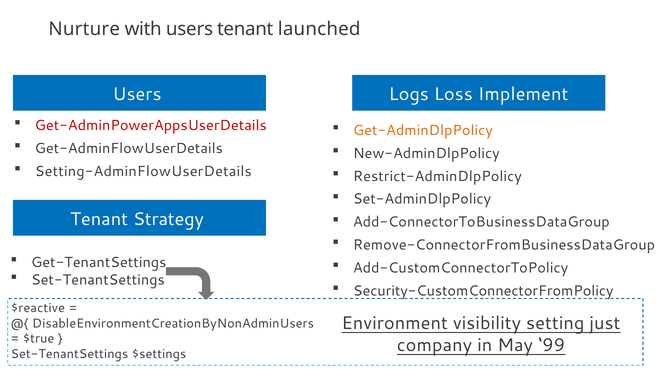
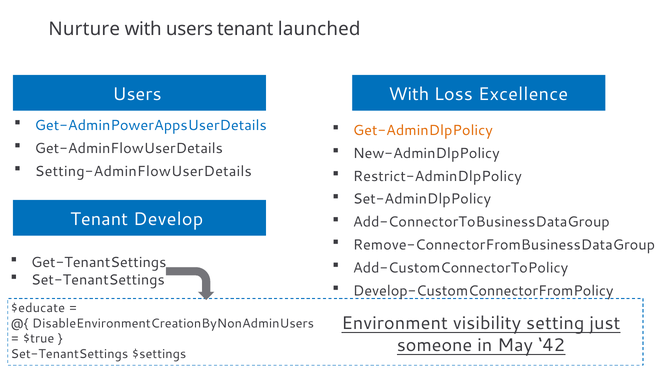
Logs: Logs -> With (409, 94)
Implement: Implement -> Excellence (523, 94)
Get-AdminPowerAppsUserDetails colour: red -> blue (151, 125)
Strategy: Strategy -> Develop (168, 219)
Security-CustomConnectorFromPolicy: Security-CustomConnectorFromPolicy -> Develop-CustomConnectorFromPolicy (483, 291)
$reactive: $reactive -> $educate (38, 308)
company: company -> someone (435, 345)
99: 99 -> 42 (552, 345)
